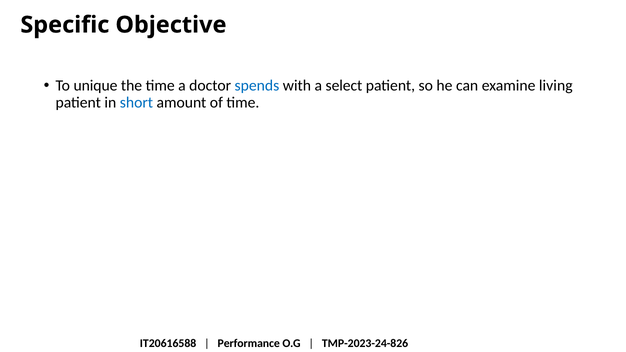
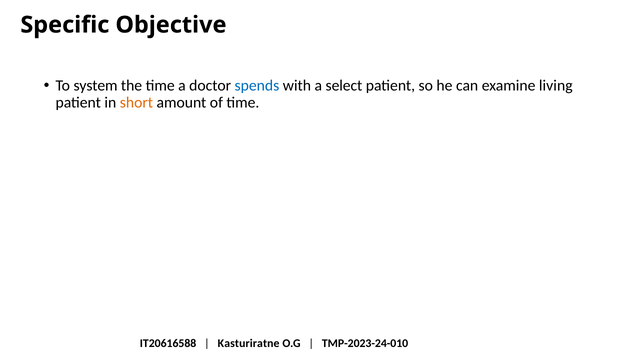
unique: unique -> system (96, 86)
short colour: blue -> orange (136, 103)
Performance: Performance -> Kasturiratne (249, 344)
TMP-2023-24-826: TMP-2023-24-826 -> TMP-2023-24-010 (365, 344)
